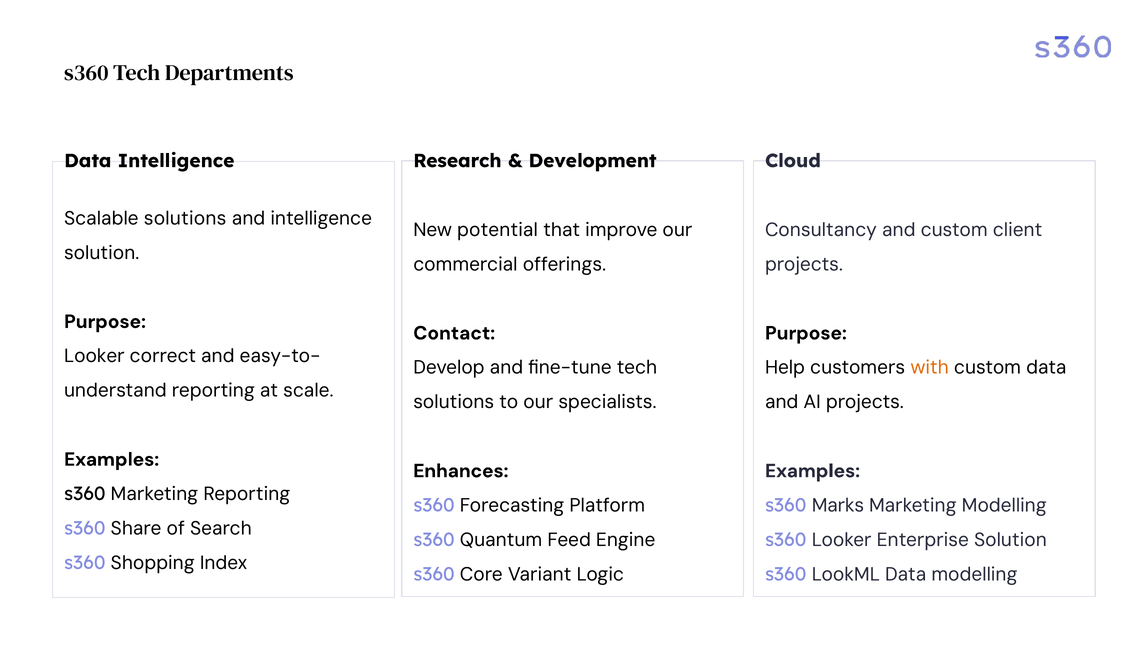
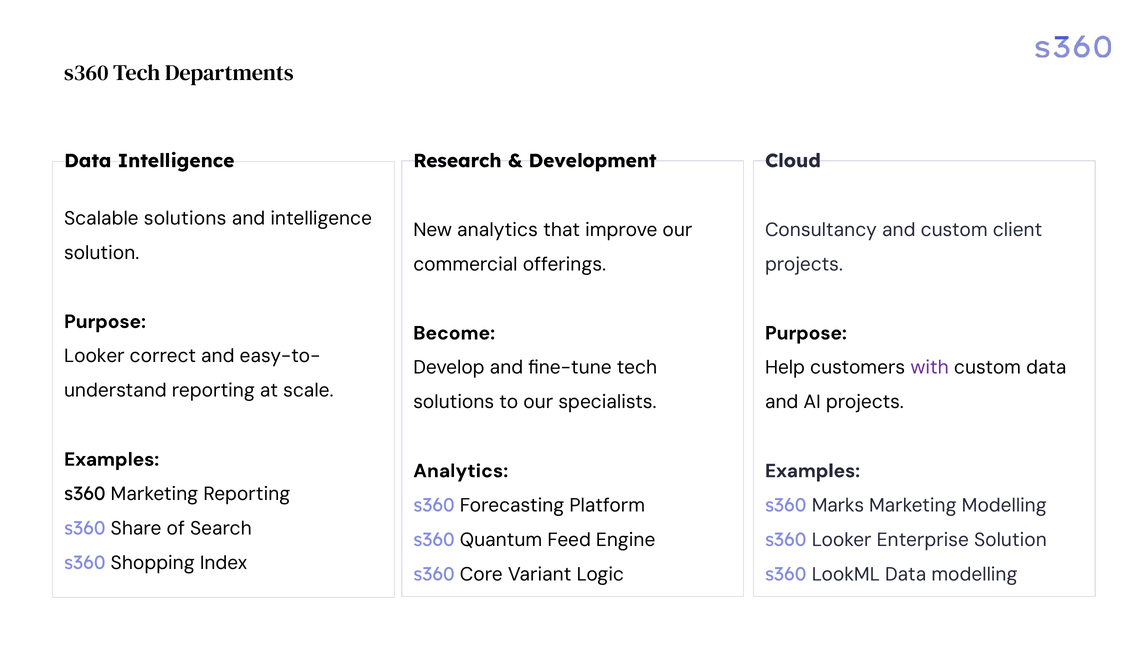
New potential: potential -> analytics (497, 230)
Contact: Contact -> Become (454, 333)
with colour: orange -> purple (930, 367)
Enhances: Enhances -> Analytics (461, 471)
